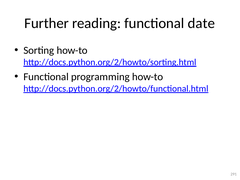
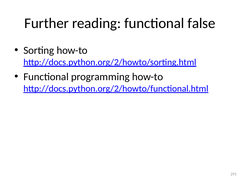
date: date -> false (201, 23)
